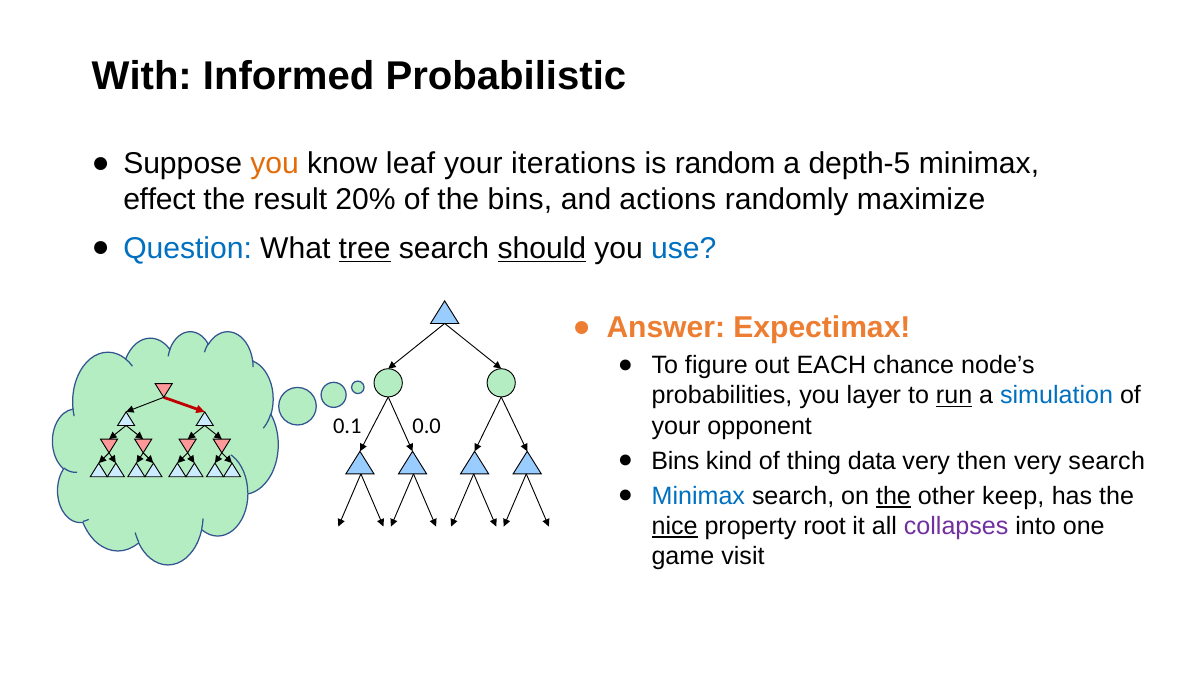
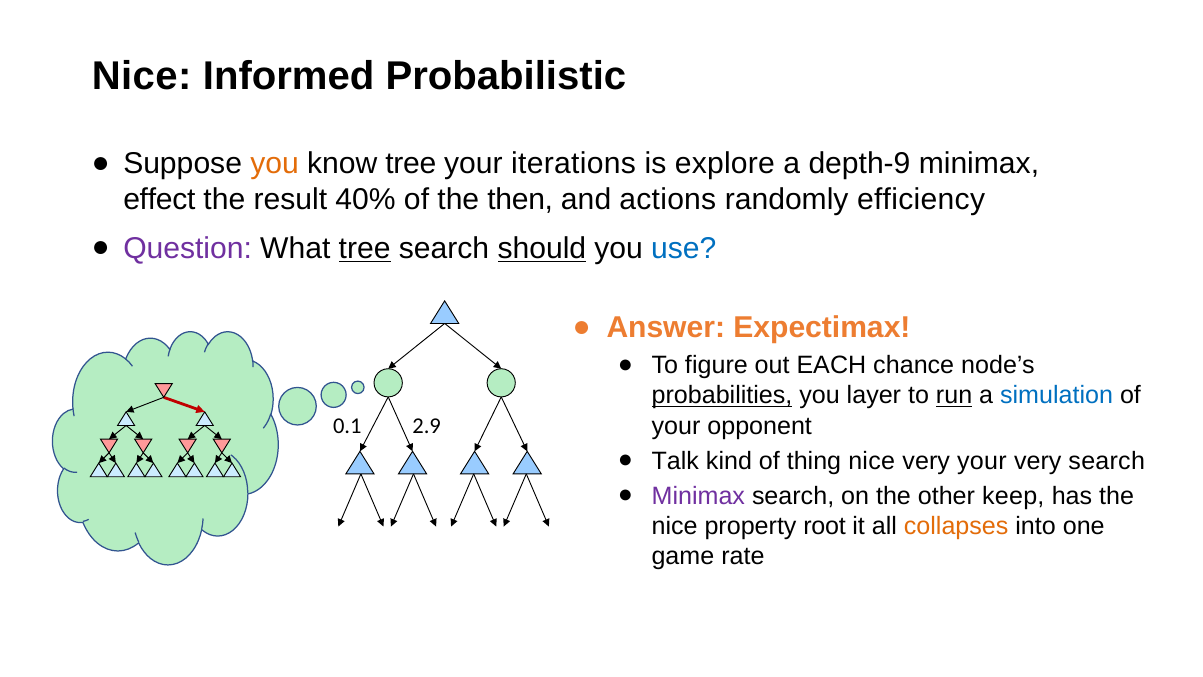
With: With -> Nice (142, 76)
know leaf: leaf -> tree (411, 164)
random: random -> explore (725, 164)
depth-5: depth-5 -> depth-9 (859, 164)
20%: 20% -> 40% (366, 200)
the bins: bins -> then (520, 200)
maximize: maximize -> efficiency (921, 200)
Question colour: blue -> purple (188, 248)
probabilities underline: none -> present (722, 395)
0.0: 0.0 -> 2.9 (427, 426)
Bins: Bins -> Talk (675, 461)
thing data: data -> nice (872, 461)
very then: then -> your (982, 461)
Minimax colour: blue -> purple (698, 496)
the underline: present -> none (894, 496)
nice underline: present -> none (675, 526)
collapses colour: purple -> orange (956, 526)
visit: visit -> rate (743, 556)
